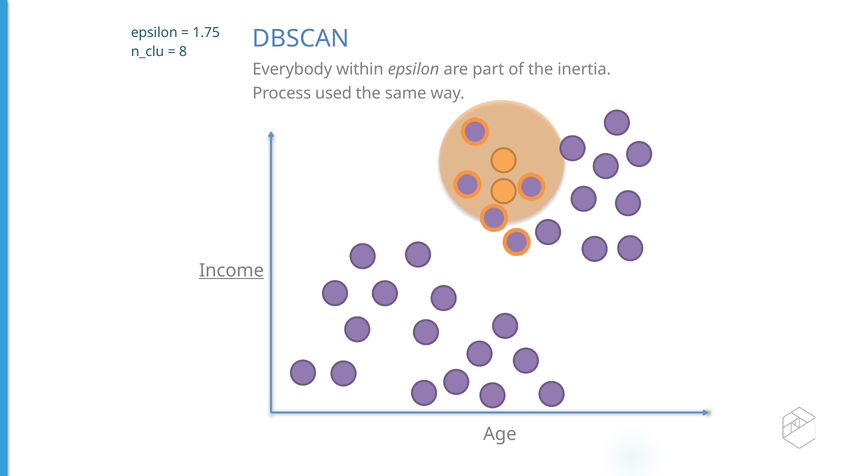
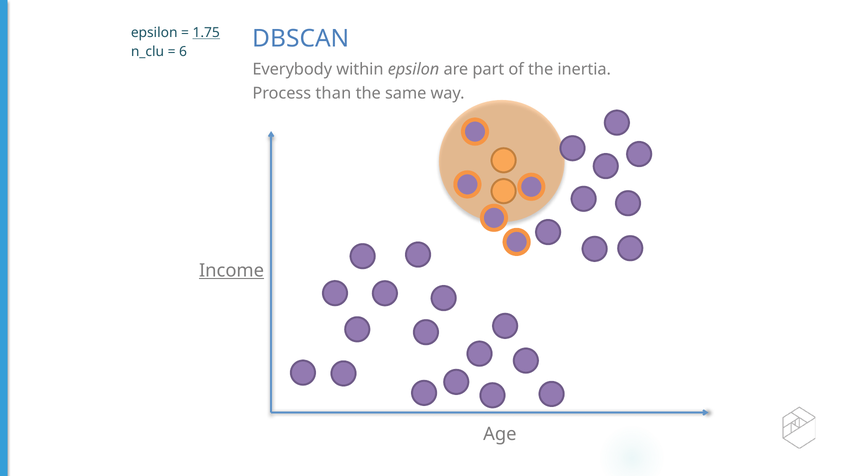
1.75 underline: none -> present (206, 33)
8: 8 -> 6 (183, 52)
used: used -> than (333, 94)
